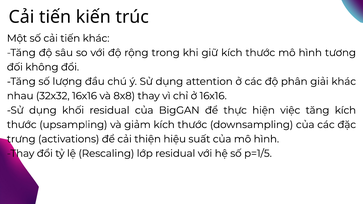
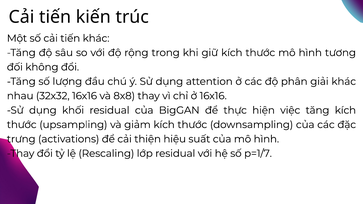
p=1/5: p=1/5 -> p=1/7 (258, 154)
